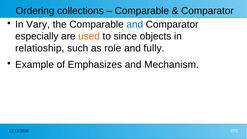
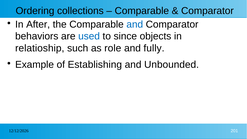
Vary: Vary -> After (38, 24)
especially: especially -> behaviors (37, 36)
used colour: orange -> blue (89, 36)
Emphasizes: Emphasizes -> Establishing (95, 65)
Mechanism: Mechanism -> Unbounded (172, 65)
